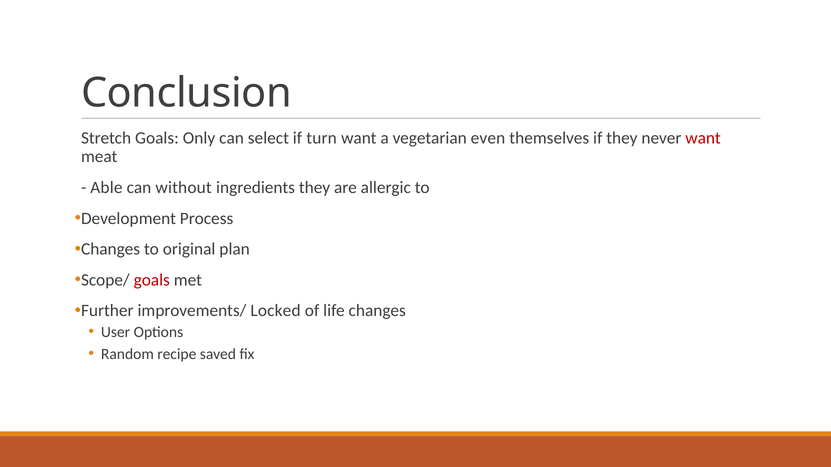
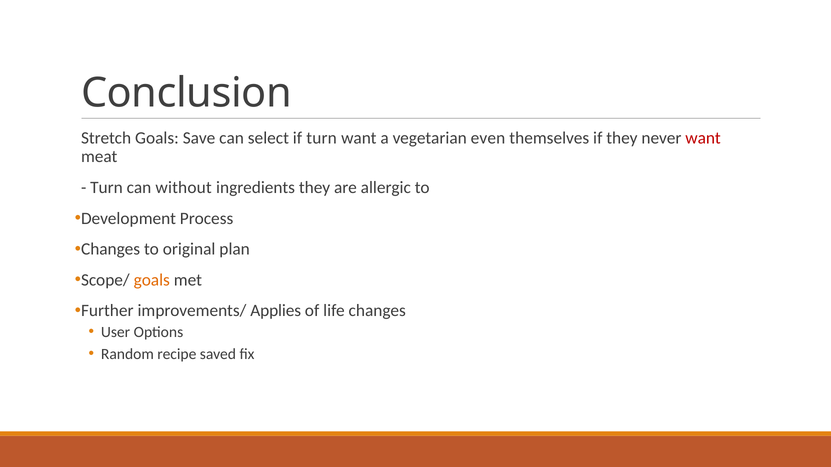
Only: Only -> Save (199, 138)
Able: Able -> Turn (106, 188)
goals colour: red -> orange (152, 280)
Locked: Locked -> Applies (276, 311)
